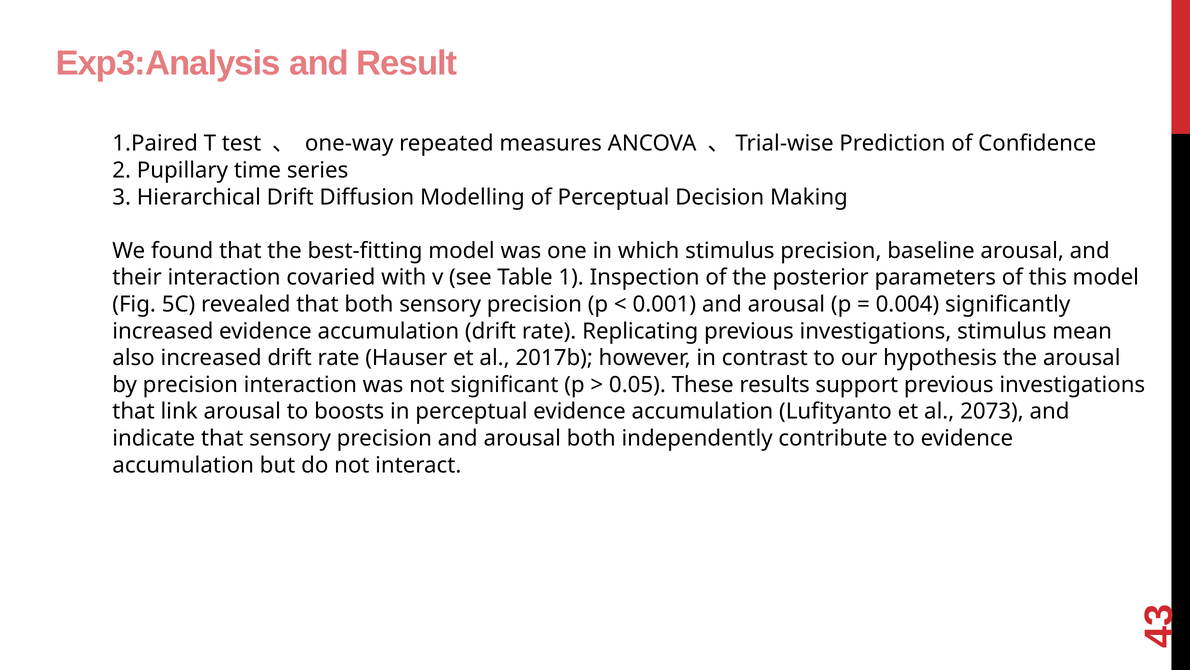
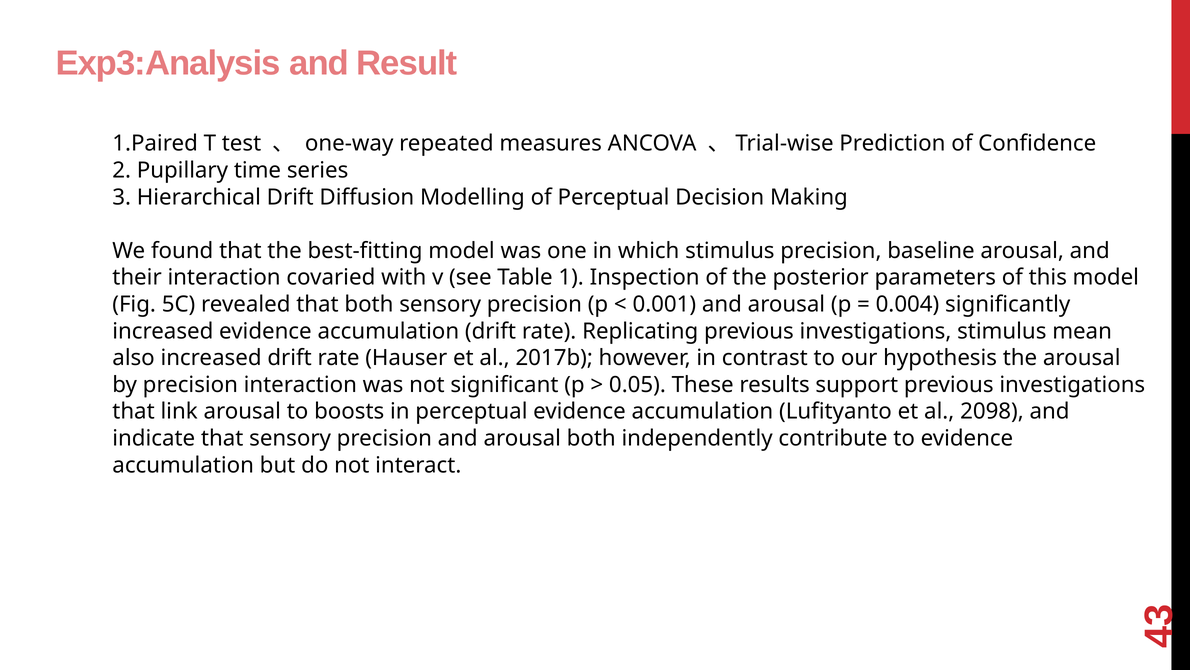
2073: 2073 -> 2098 (992, 411)
